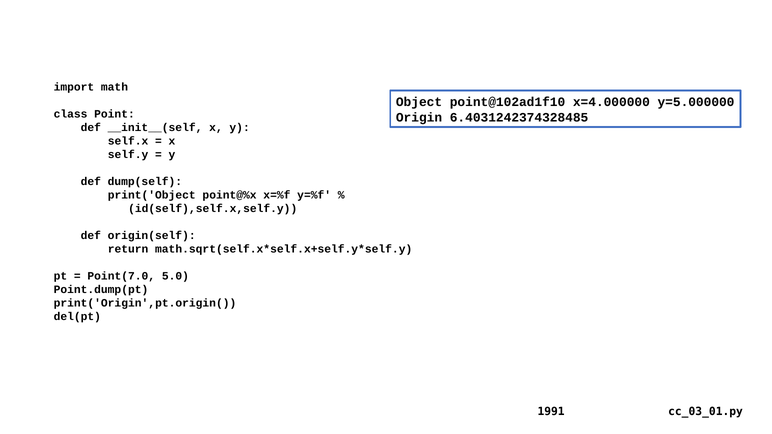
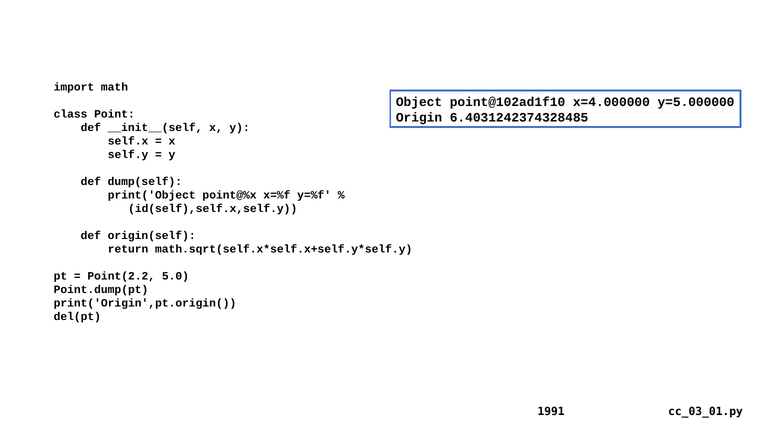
Point(7.0: Point(7.0 -> Point(2.2 (121, 276)
